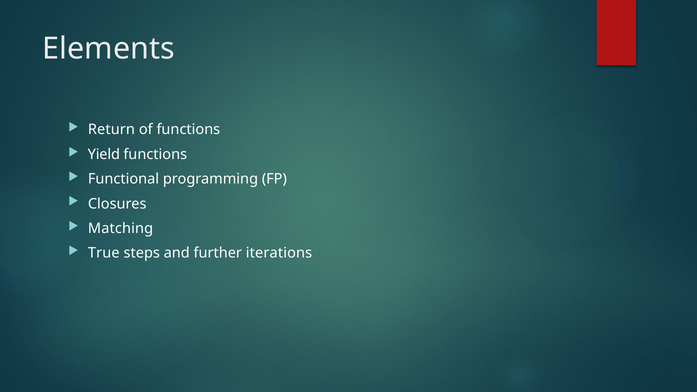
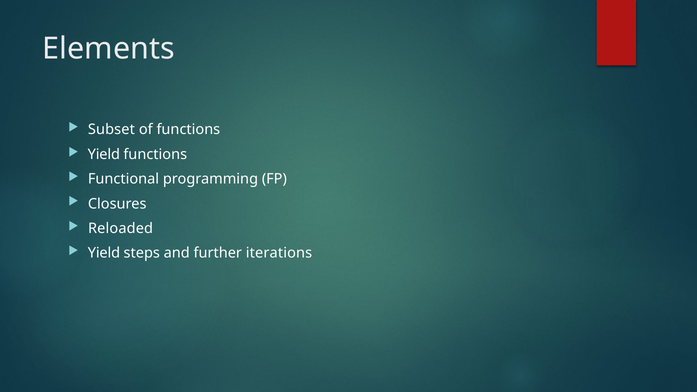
Return: Return -> Subset (111, 130)
Matching: Matching -> Reloaded (121, 229)
True: True -> Yield (104, 253)
